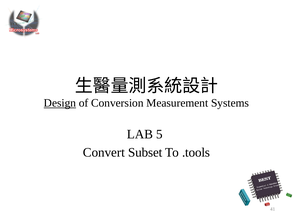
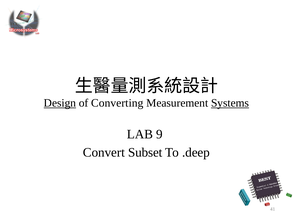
Conversion: Conversion -> Converting (117, 103)
Systems underline: none -> present (230, 103)
5: 5 -> 9 (159, 135)
.tools: .tools -> .deep (196, 153)
